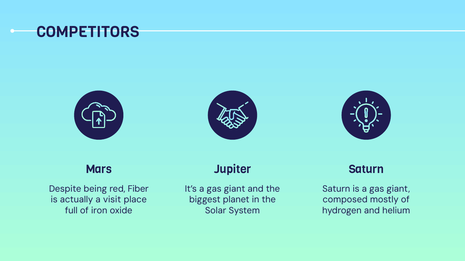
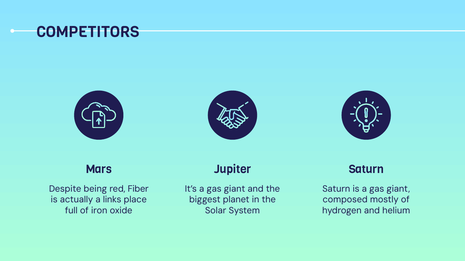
visit: visit -> links (112, 200)
